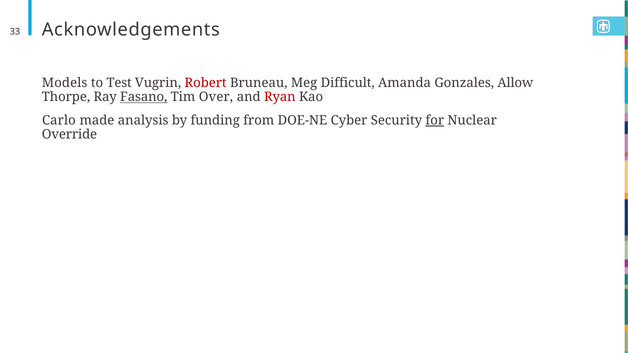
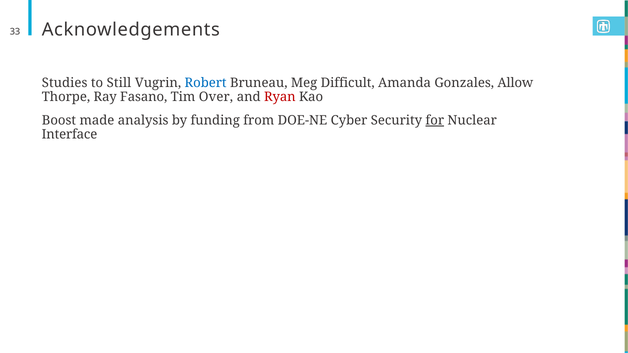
Models: Models -> Studies (65, 83)
Test: Test -> Still (119, 83)
Robert colour: red -> blue (206, 83)
Fasano underline: present -> none (144, 97)
Carlo: Carlo -> Boost (59, 120)
Override: Override -> Interface (69, 135)
